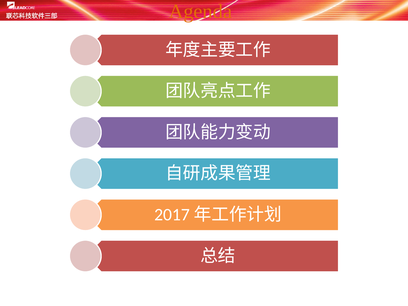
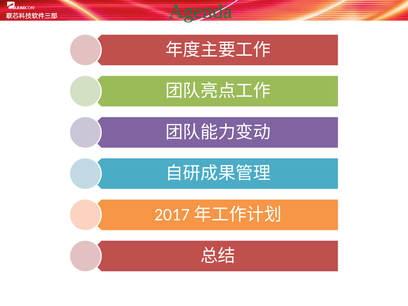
Agenda colour: orange -> green (200, 11)
